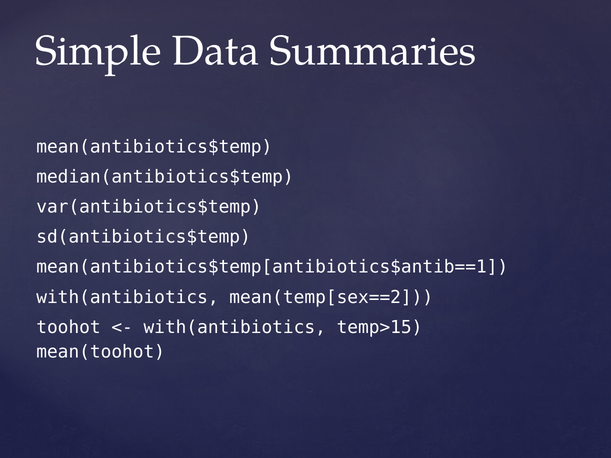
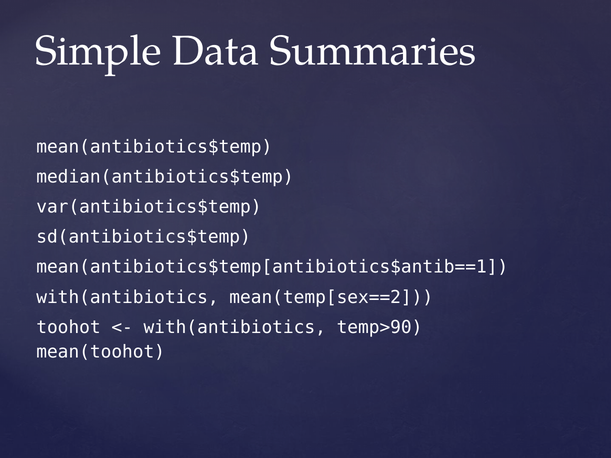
temp>15: temp>15 -> temp>90 (380, 327)
